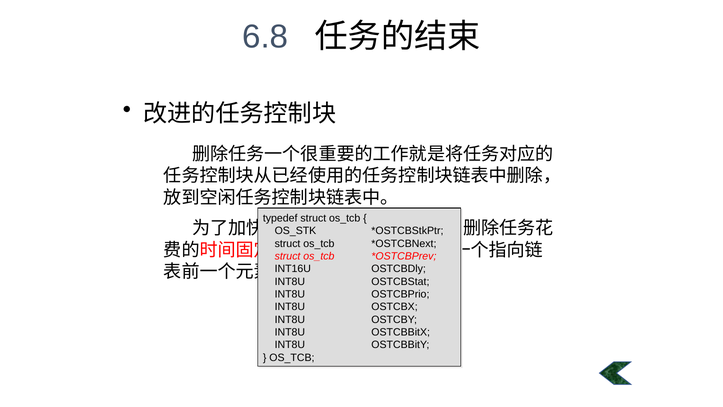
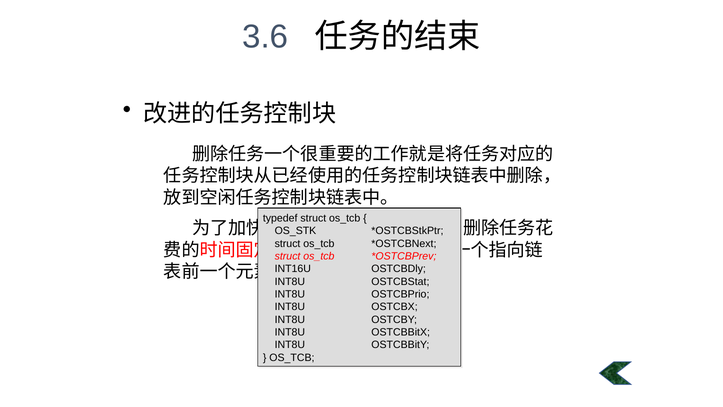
6.8: 6.8 -> 3.6 (265, 37)
